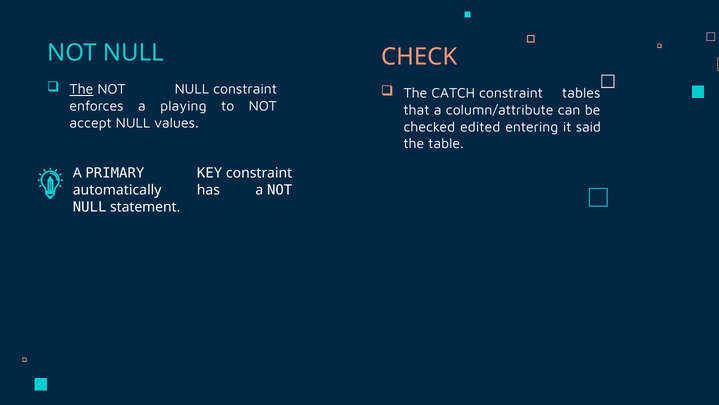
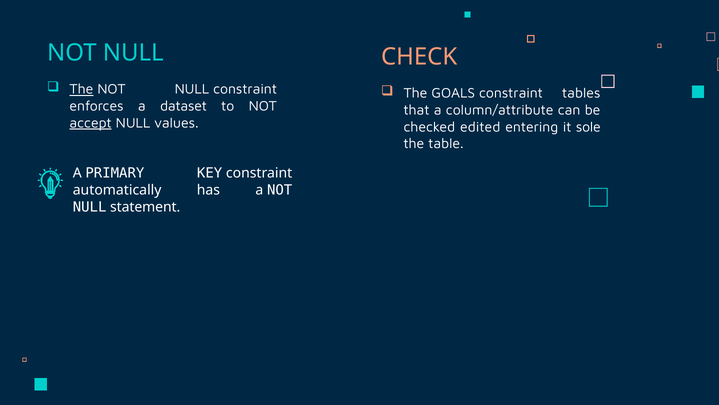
CATCH: CATCH -> GOALS (453, 93)
playing: playing -> dataset (184, 106)
accept underline: none -> present (91, 123)
said: said -> sole (588, 127)
